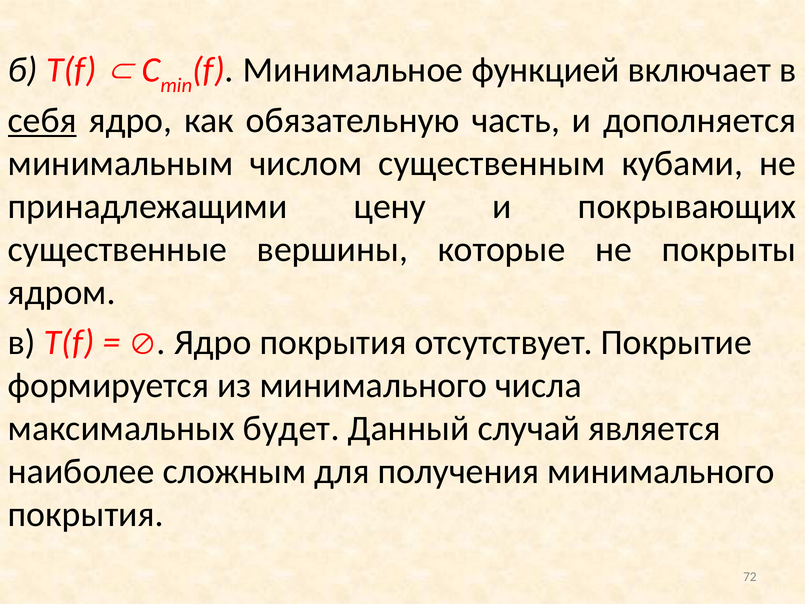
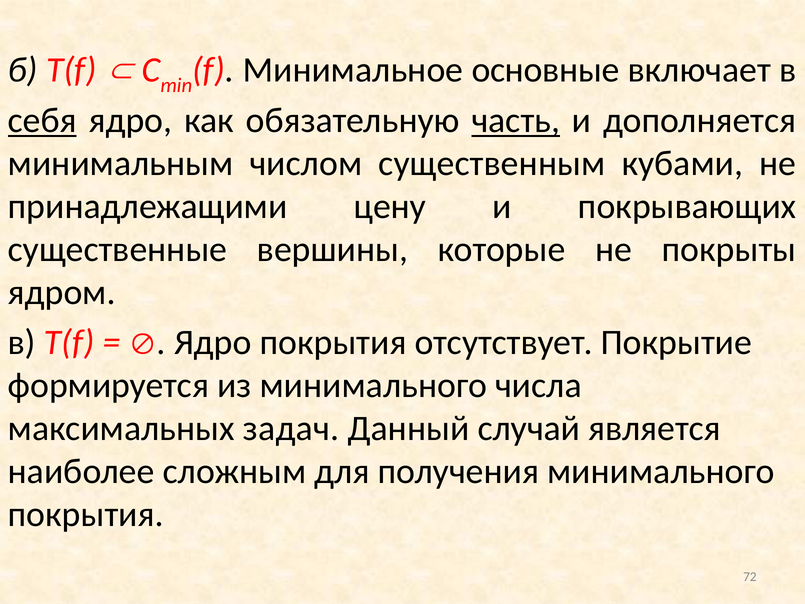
функцией: функцией -> основные (546, 70)
часть underline: none -> present (516, 121)
будет: будет -> задач (291, 428)
